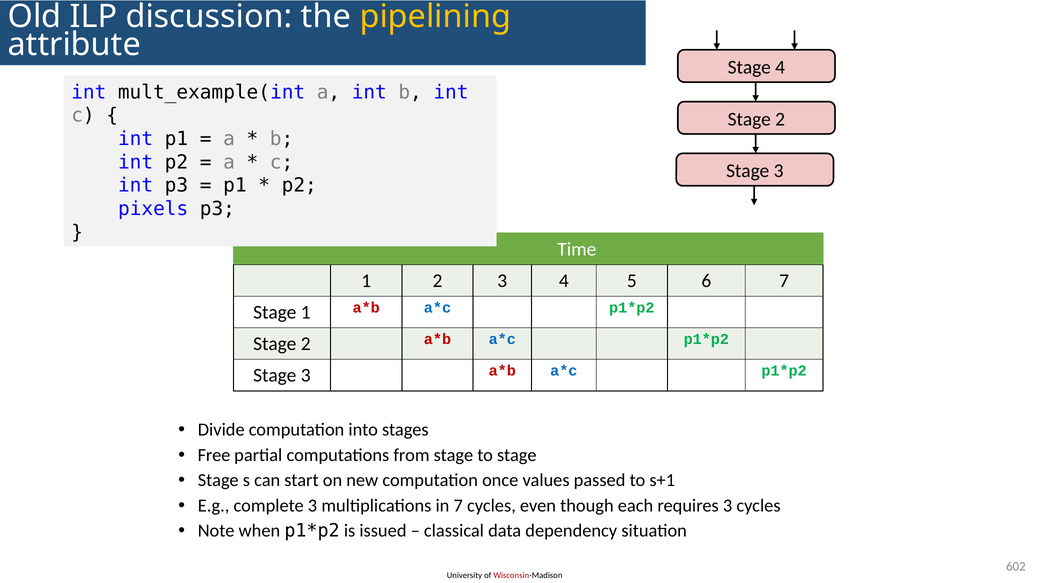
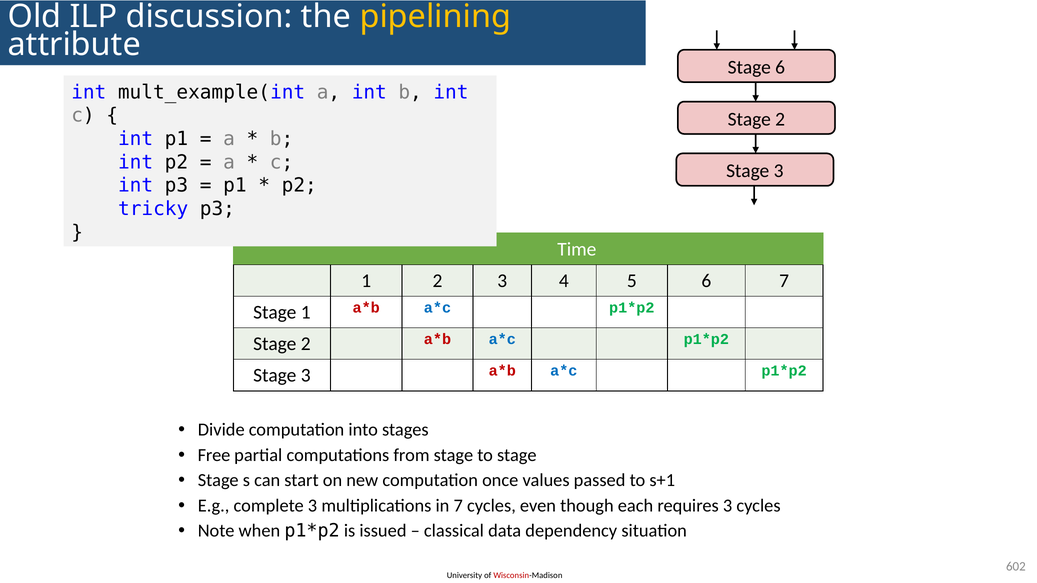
Stage 4: 4 -> 6 (780, 67)
pixels: pixels -> tricky (153, 209)
